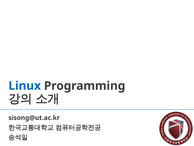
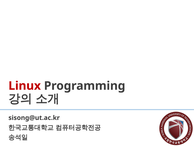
Linux colour: blue -> red (25, 86)
